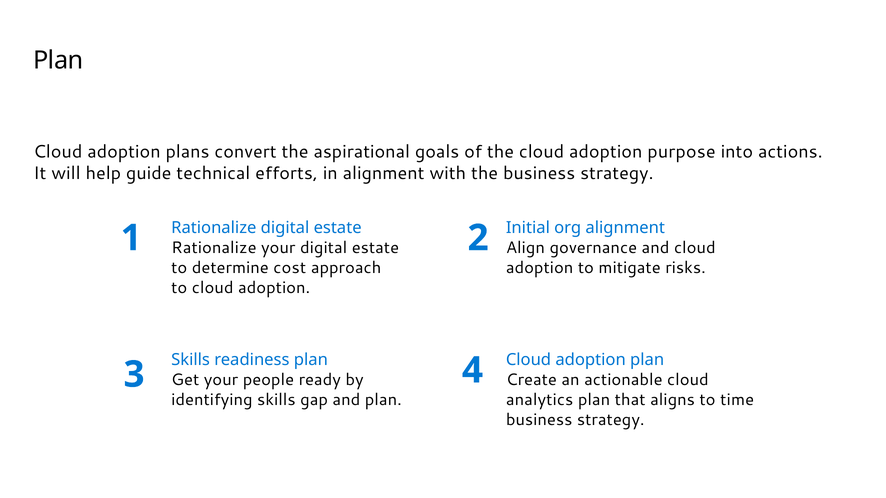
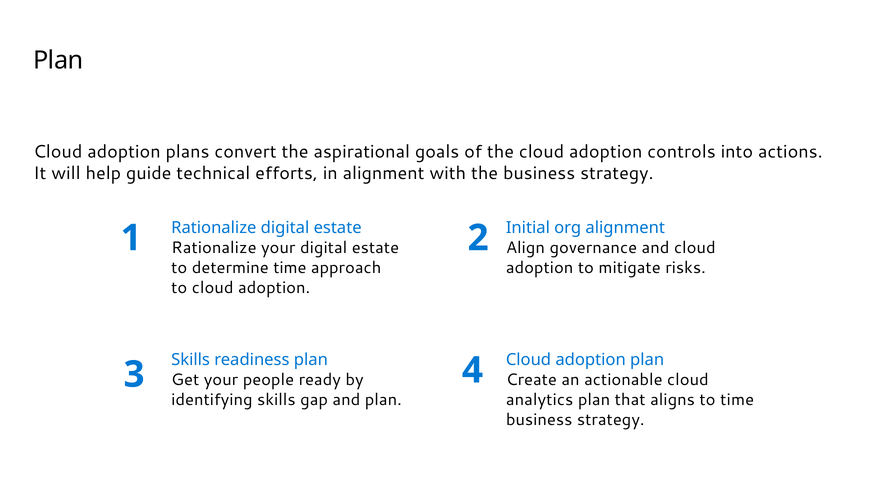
purpose: purpose -> controls (682, 152)
determine cost: cost -> time (290, 268)
